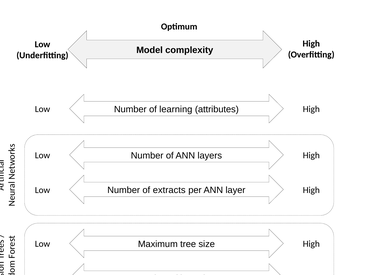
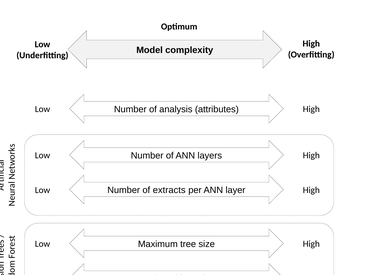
learning: learning -> analysis (176, 109)
